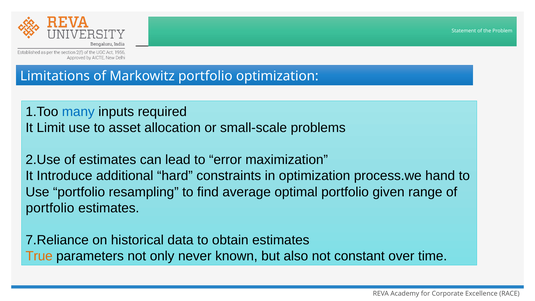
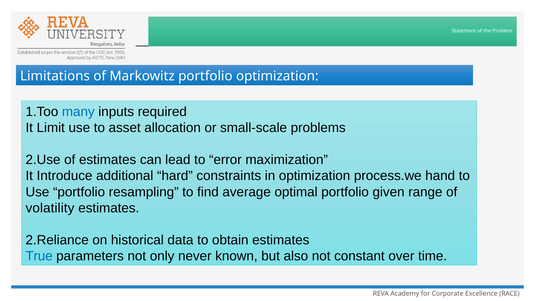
portfolio: portfolio -> volatility (50, 208)
7.Reliance: 7.Reliance -> 2.Reliance (57, 240)
True colour: orange -> blue (39, 256)
